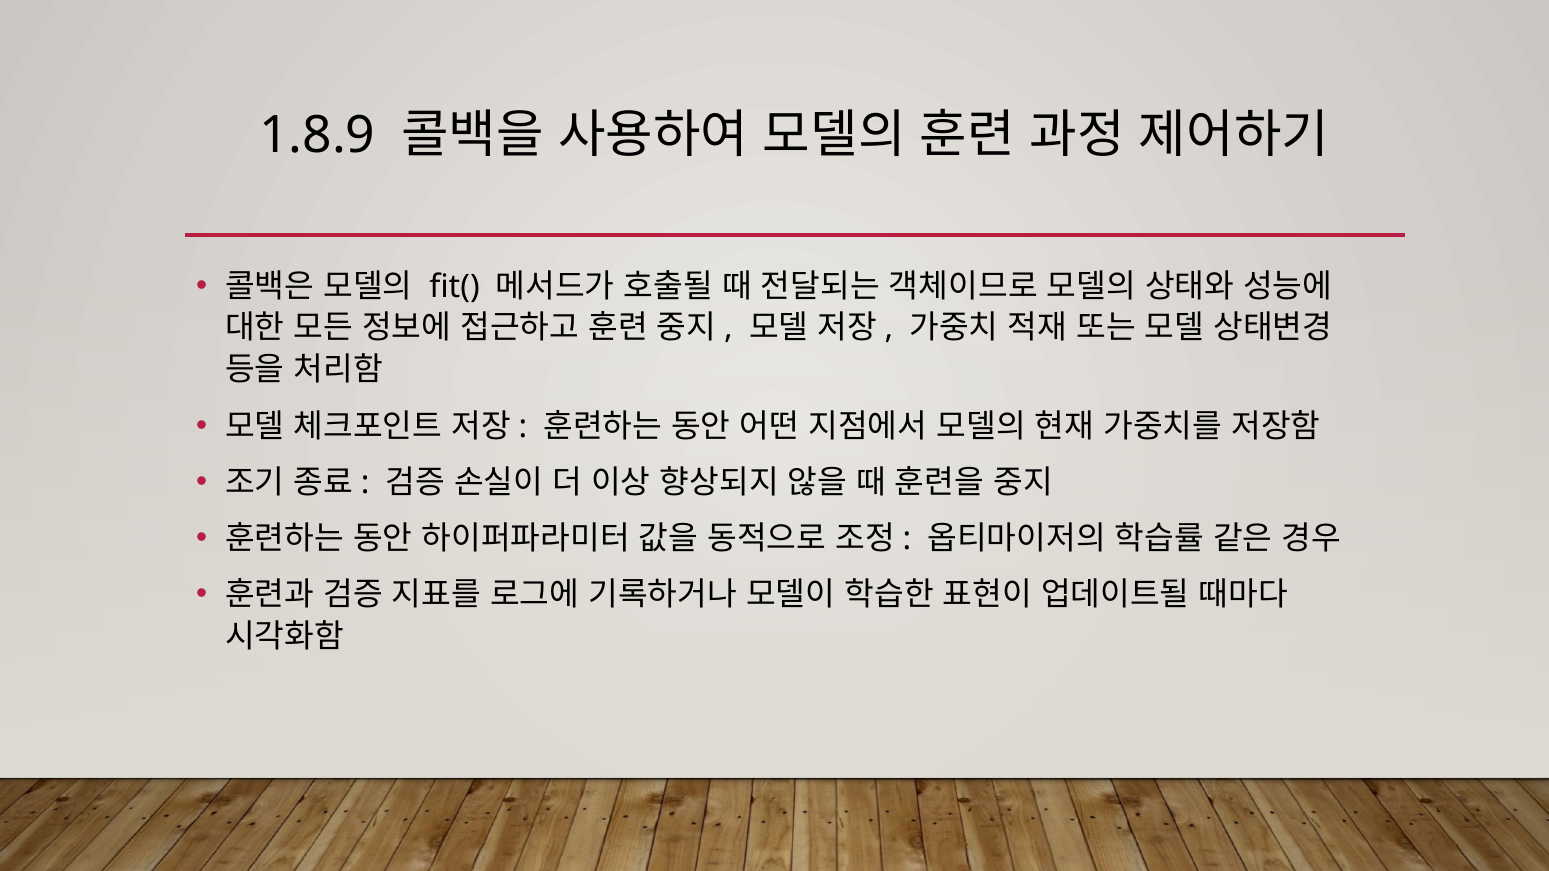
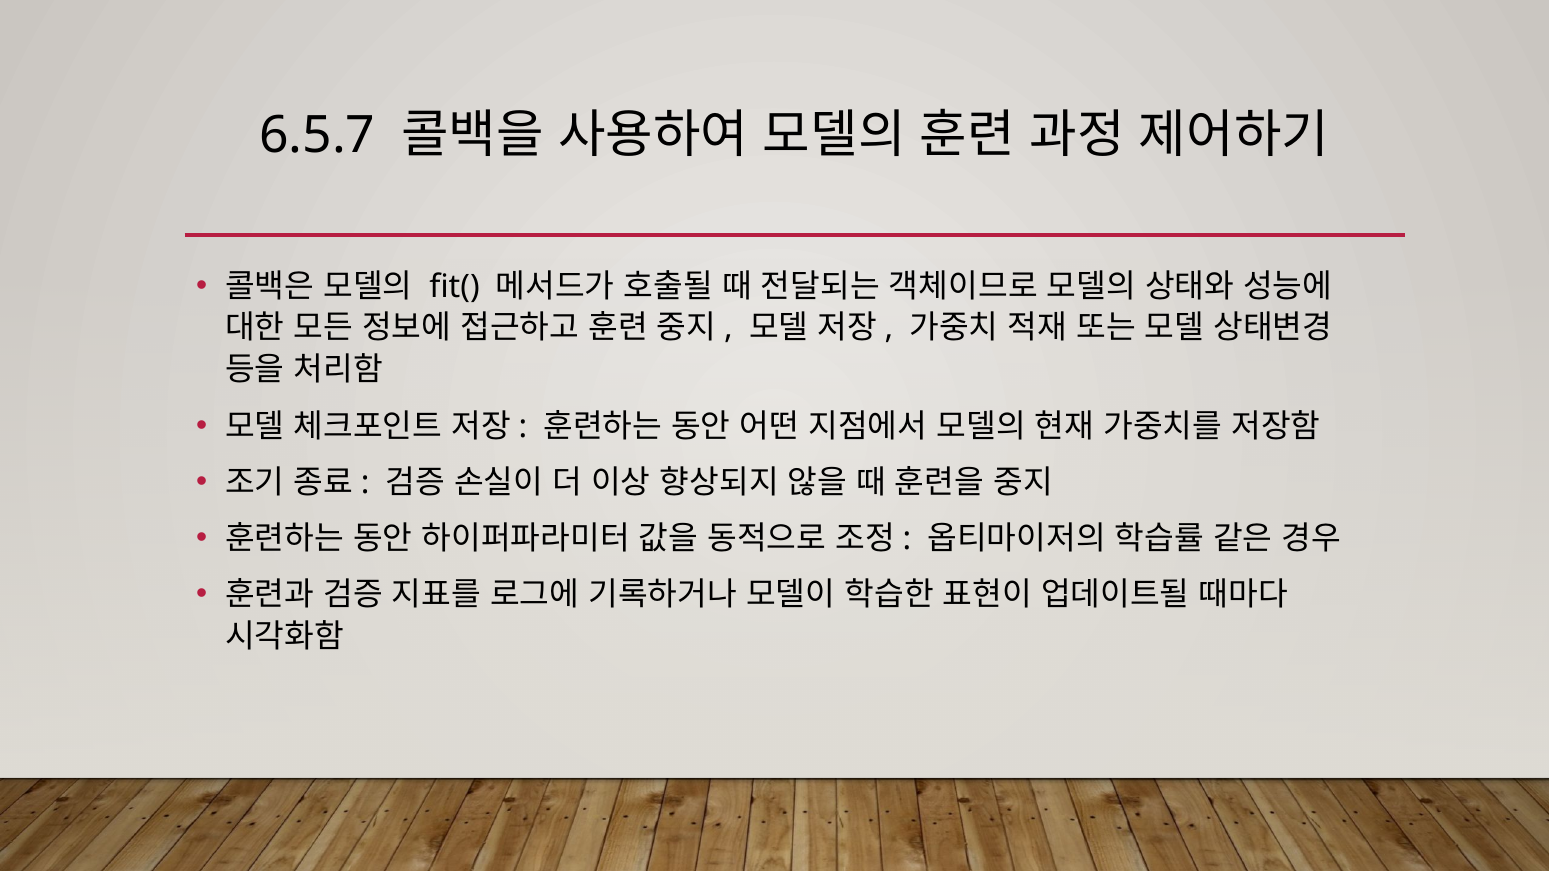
1.8.9: 1.8.9 -> 6.5.7 (317, 136)
